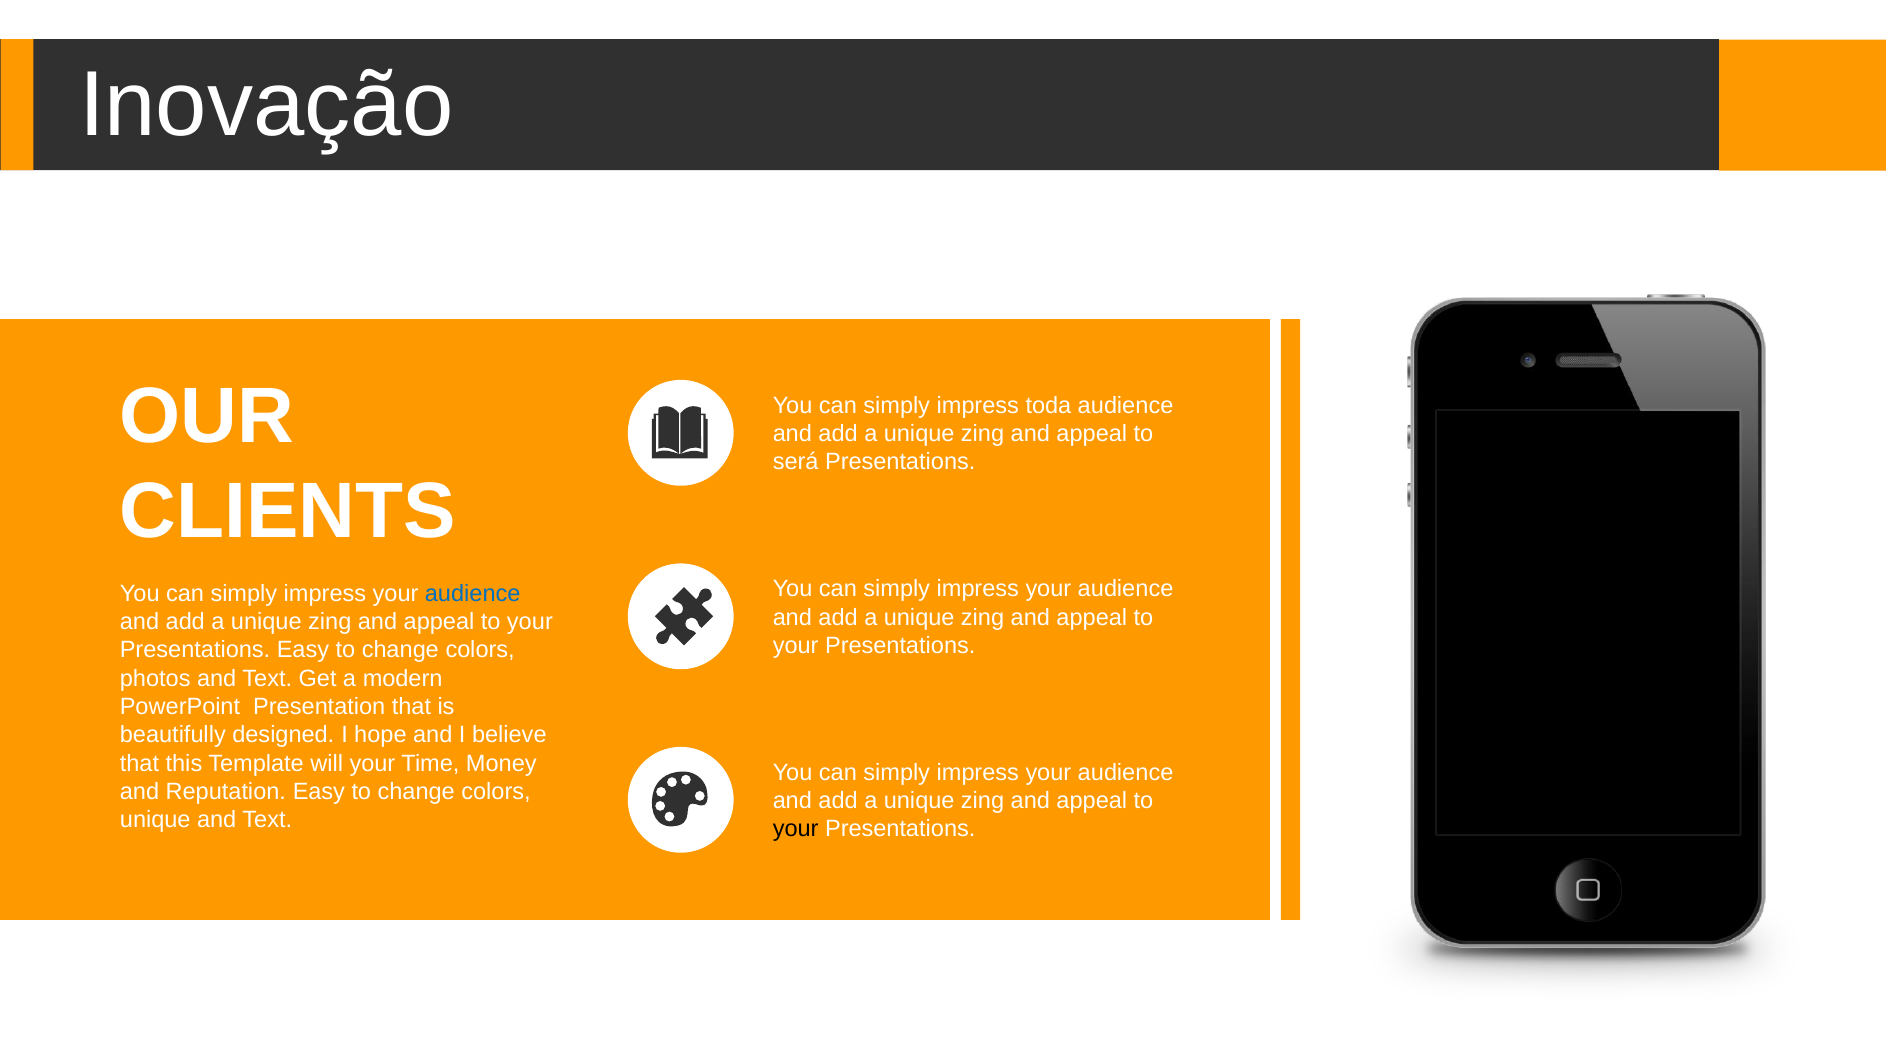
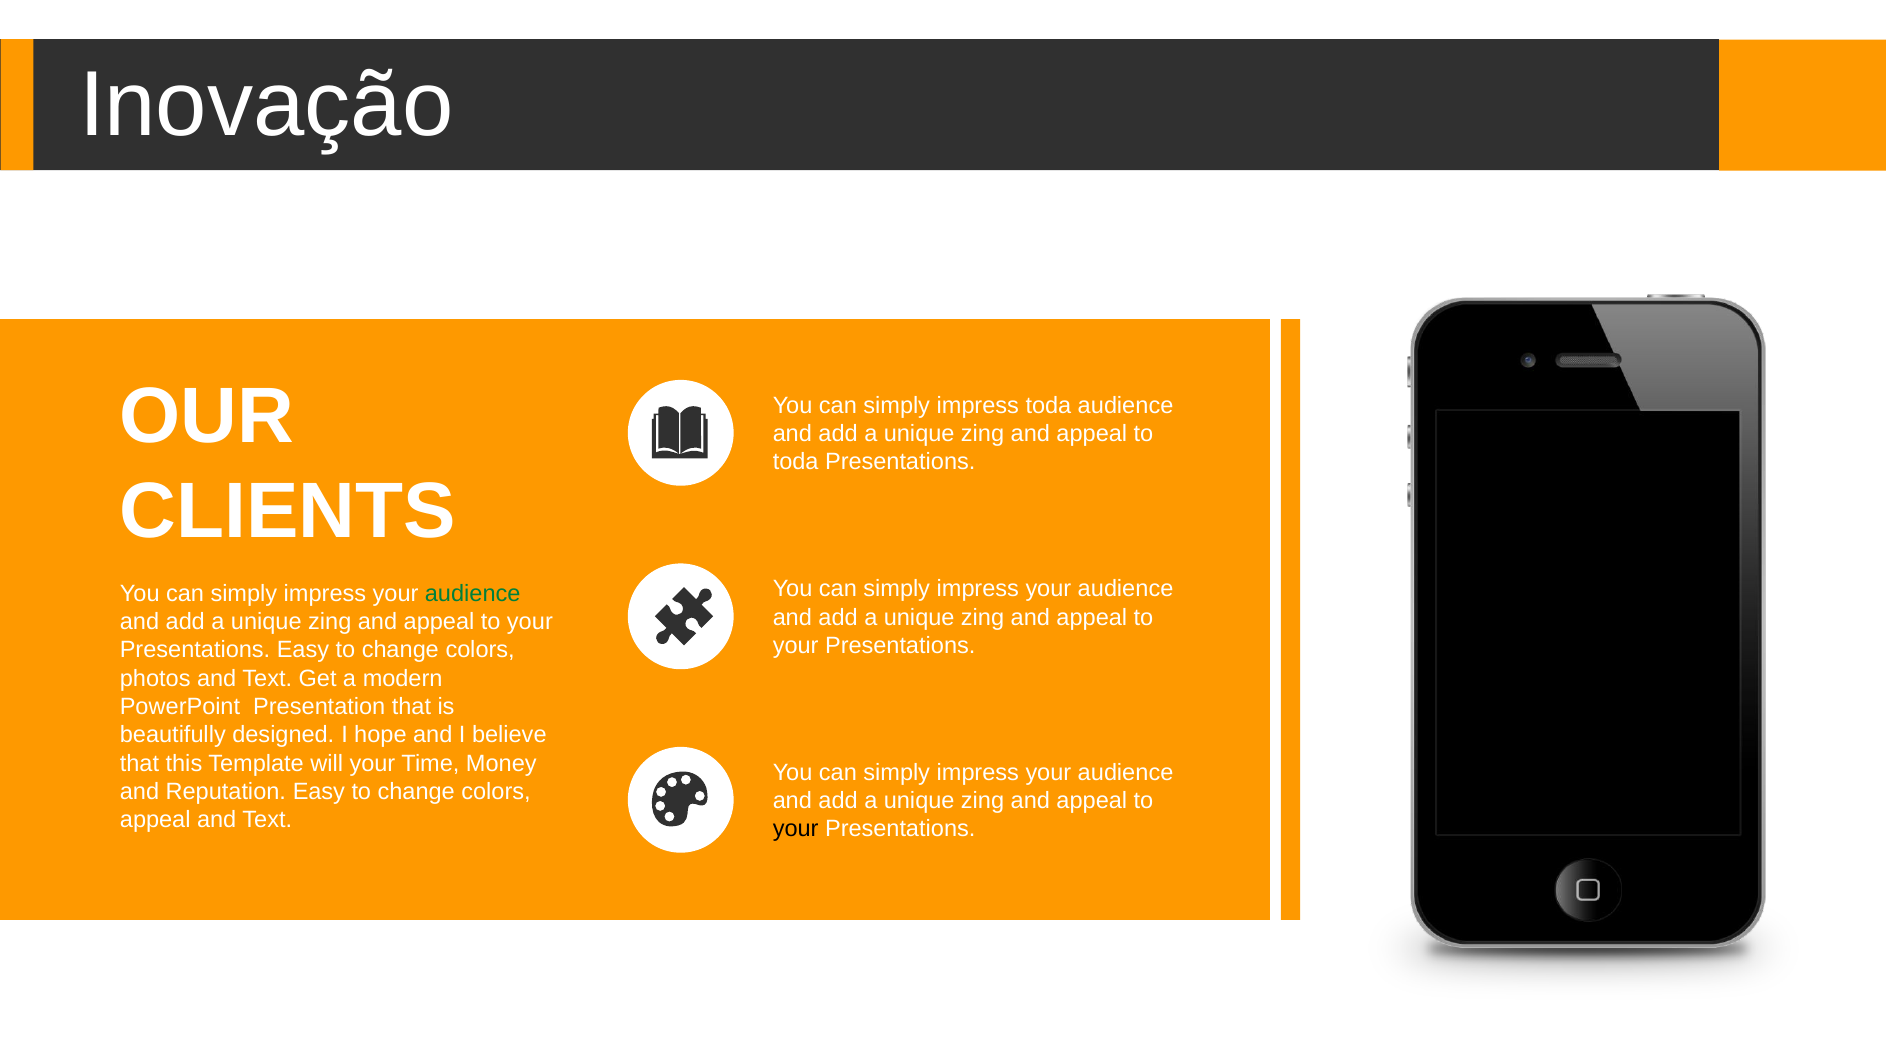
será: será -> toda (796, 462)
audience colour: blue -> green (473, 594)
unique: unique -> appeal (155, 820)
